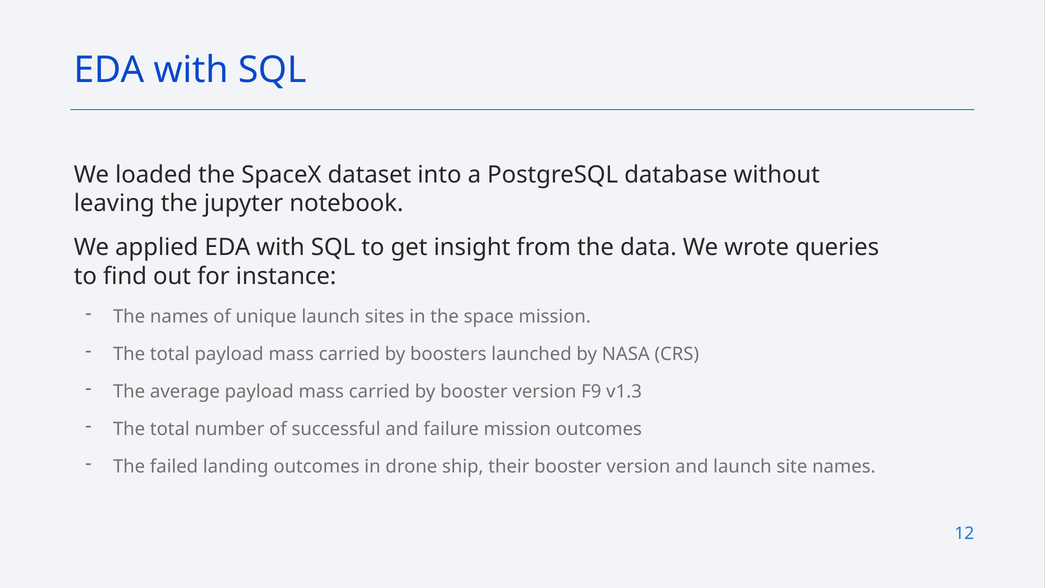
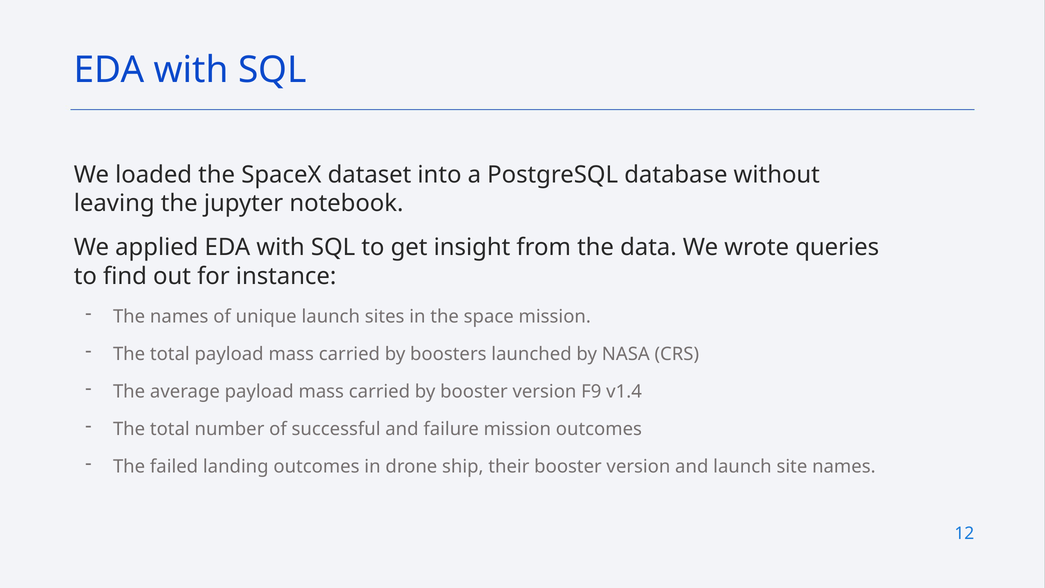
v1.3: v1.3 -> v1.4 (624, 391)
